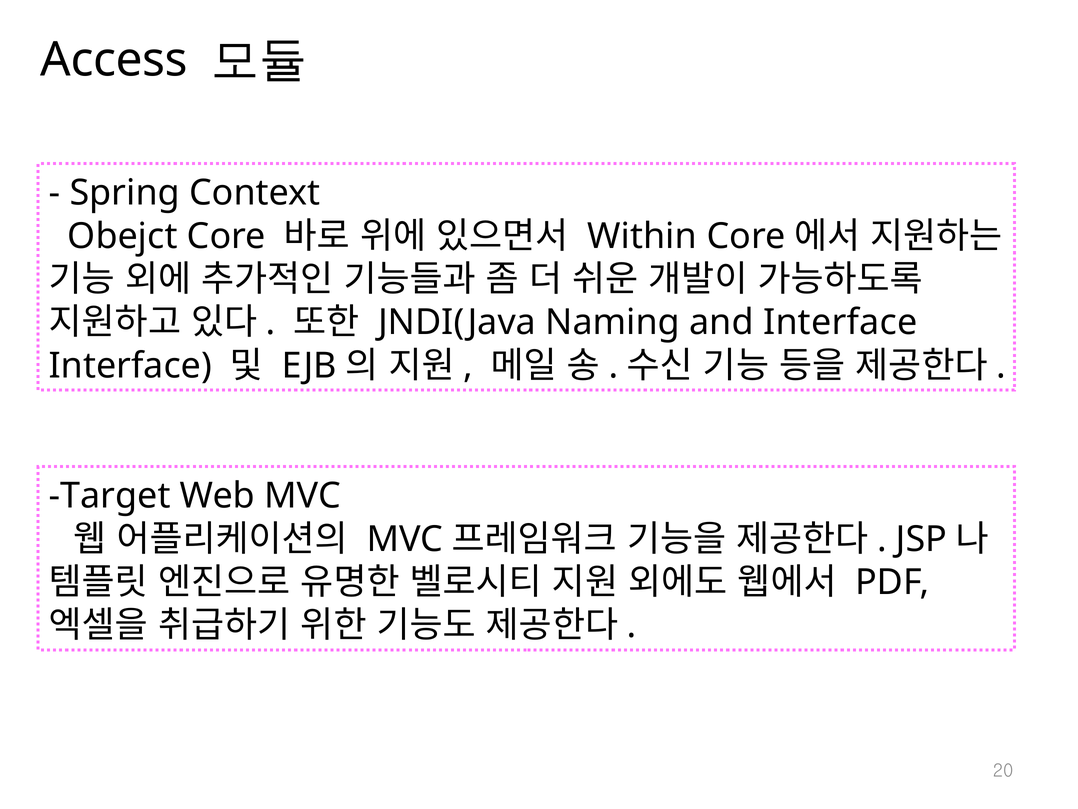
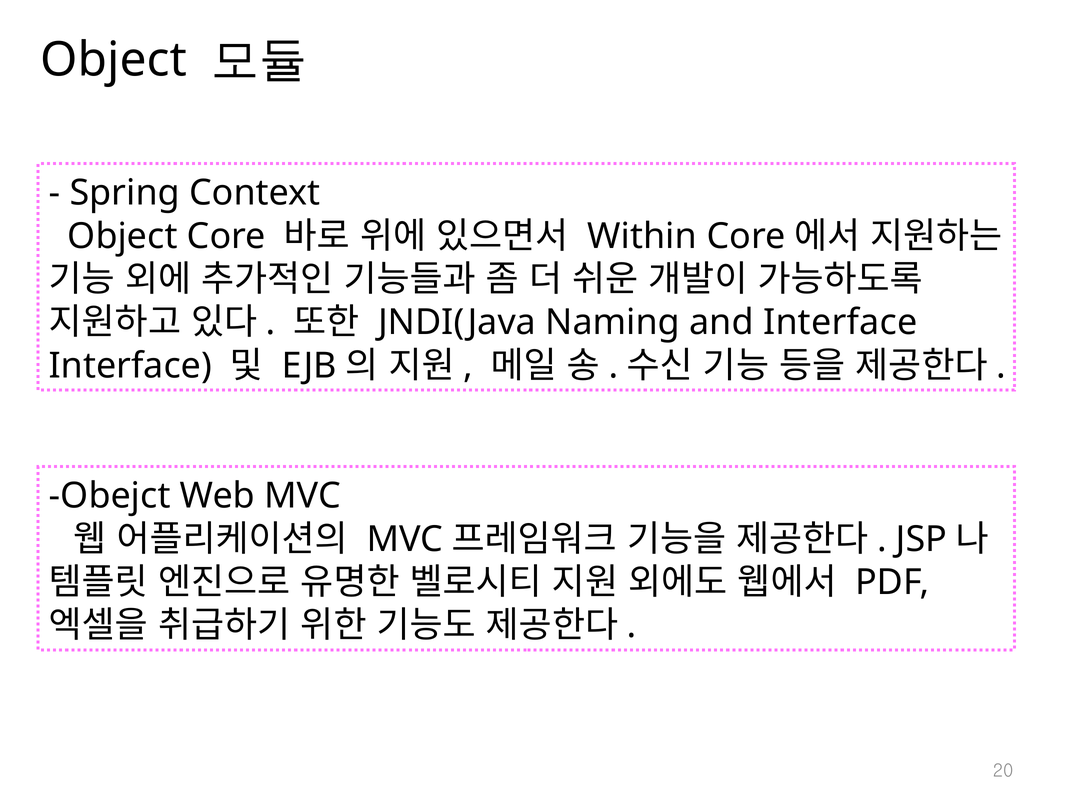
Access: Access -> Object (114, 60)
Obejct: Obejct -> Object (123, 236)
Target: Target -> Obejct (110, 496)
